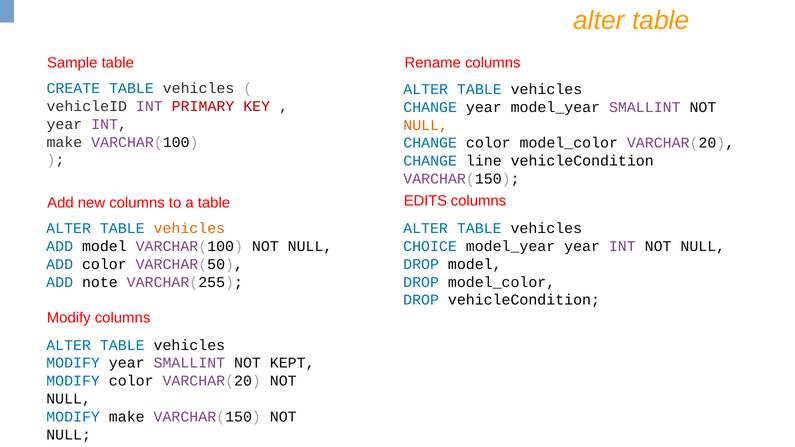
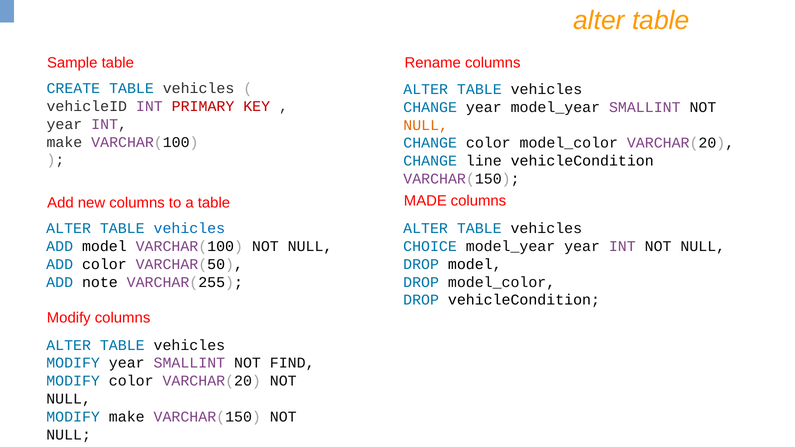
EDITS: EDITS -> MADE (425, 201)
vehicles colour: orange -> blue (189, 229)
KEPT: KEPT -> FIND (292, 363)
